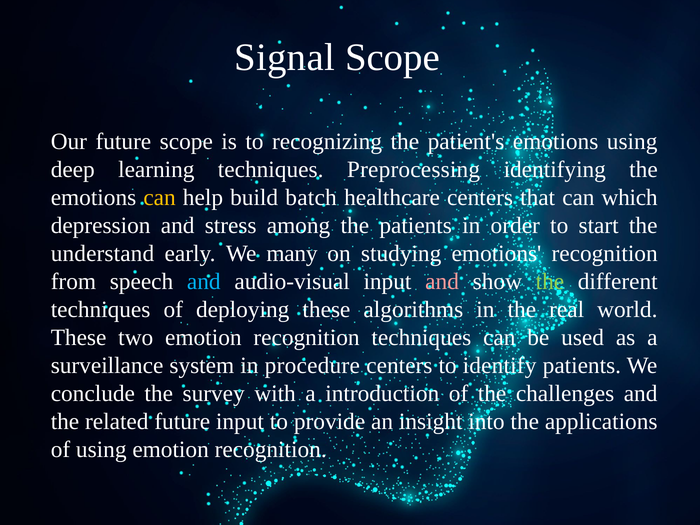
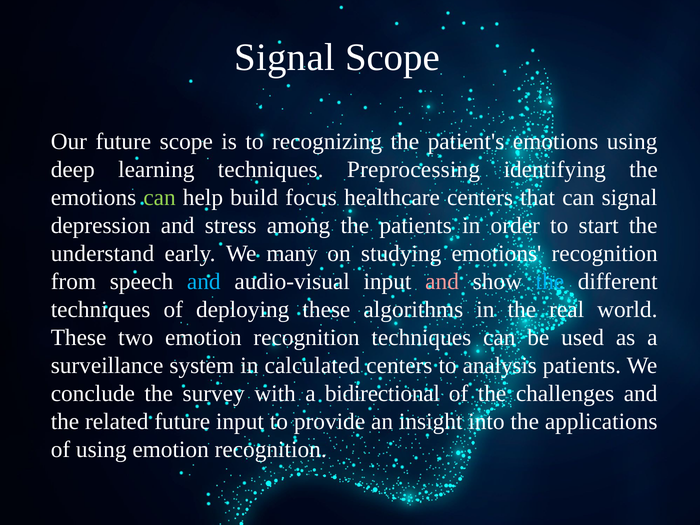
can colour: yellow -> light green (160, 198)
batch: batch -> focus (311, 198)
can which: which -> signal (629, 198)
the colour: light green -> light blue (550, 282)
procedure: procedure -> calculated (312, 366)
identify: identify -> analysis (500, 366)
introduction: introduction -> bidirectional (382, 394)
